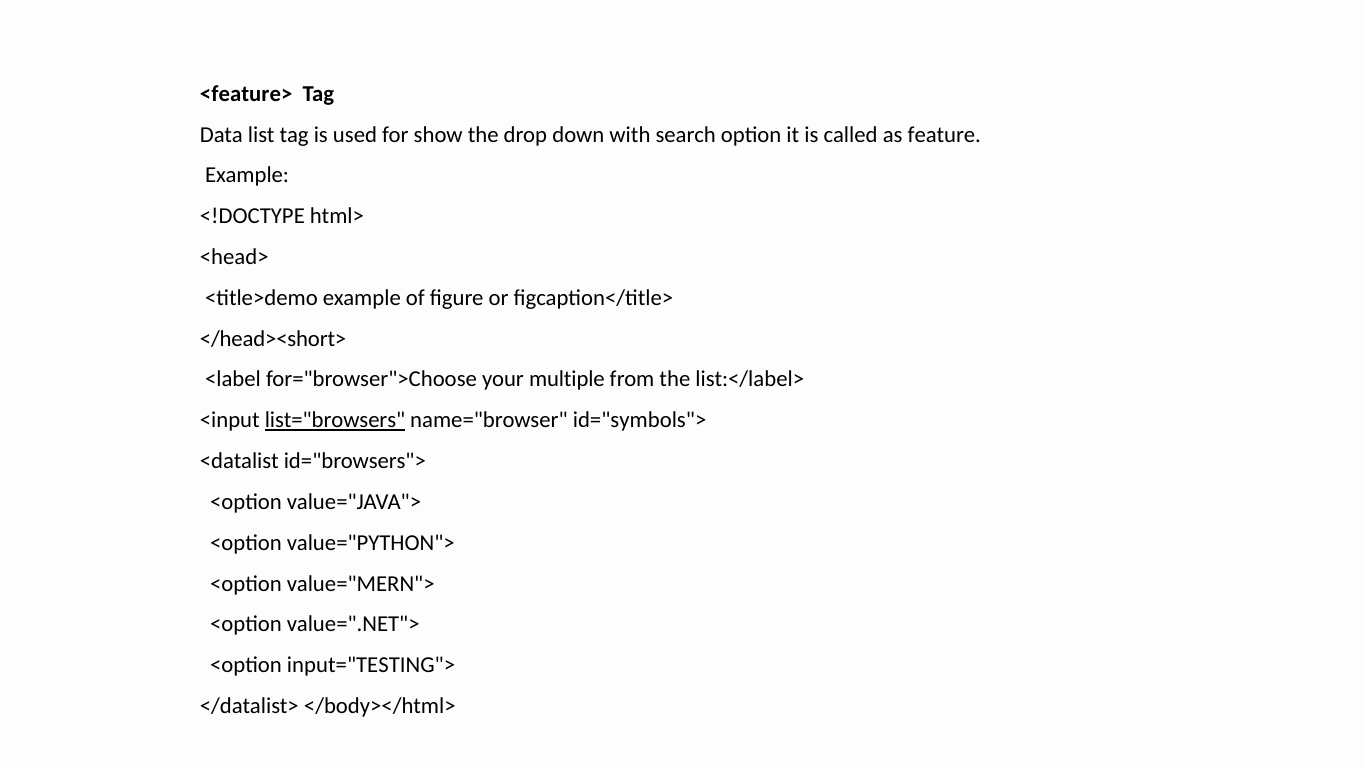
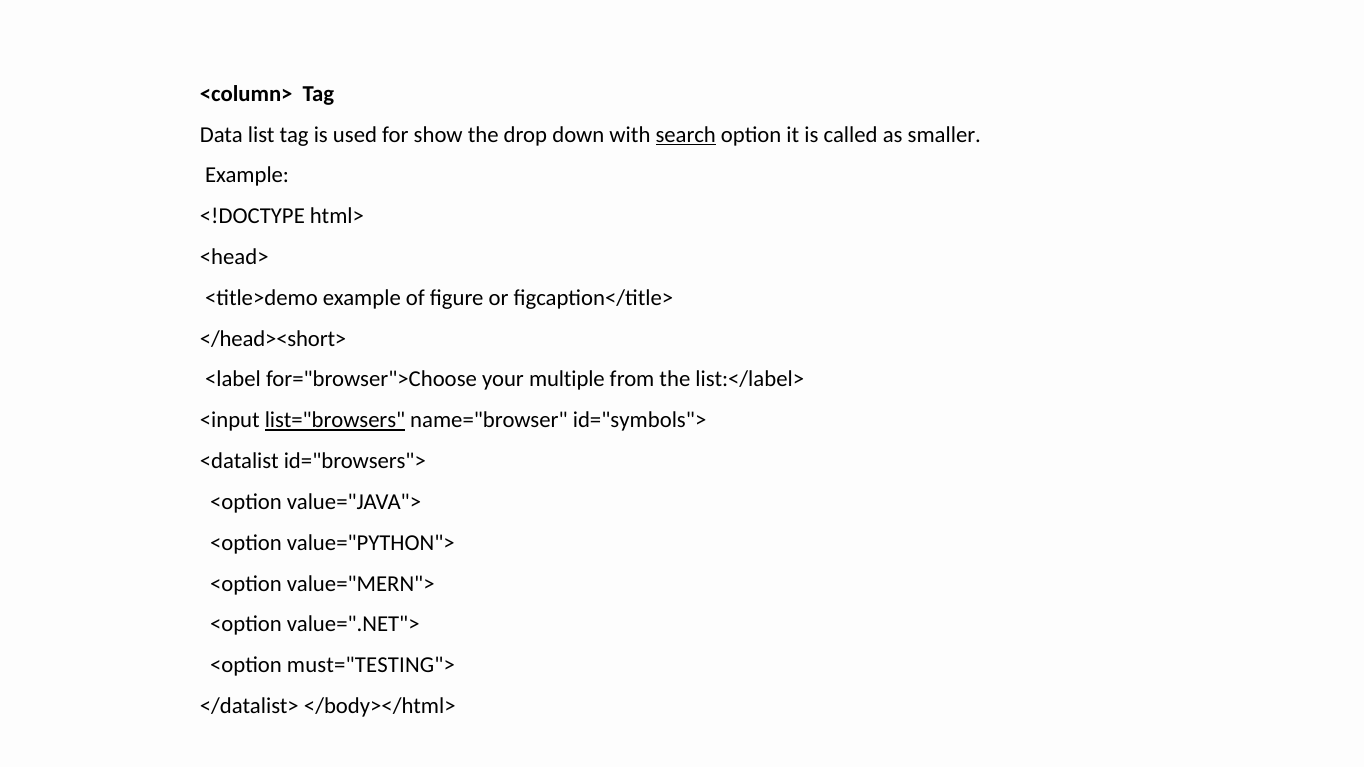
<feature>: <feature> -> <column> (246, 94)
search underline: none -> present (686, 135)
feature: feature -> smaller (944, 135)
input="TESTING">: input="TESTING"> -> must="TESTING"> (371, 665)
